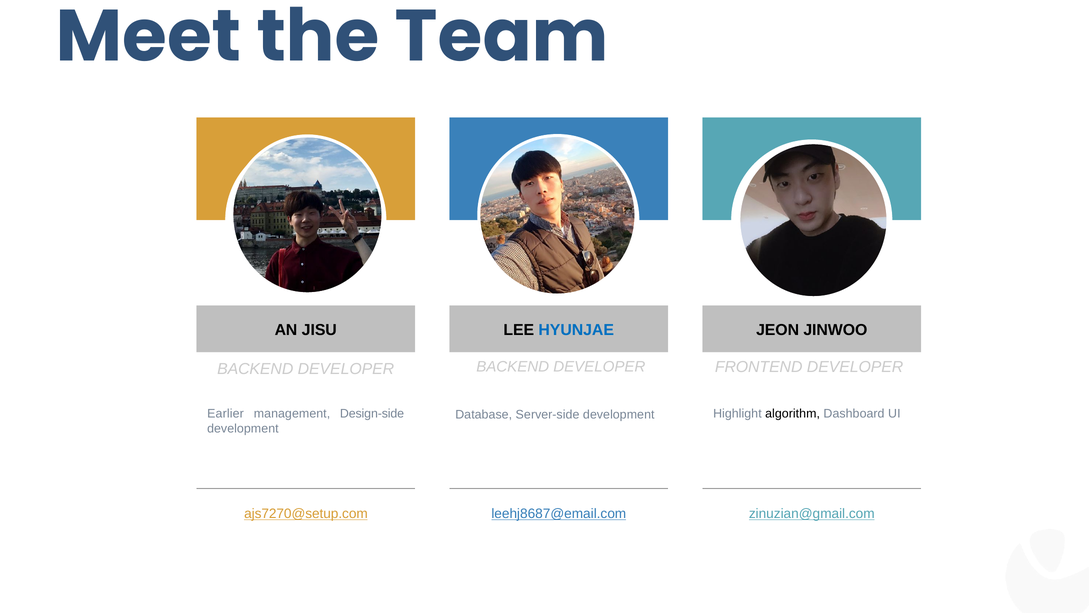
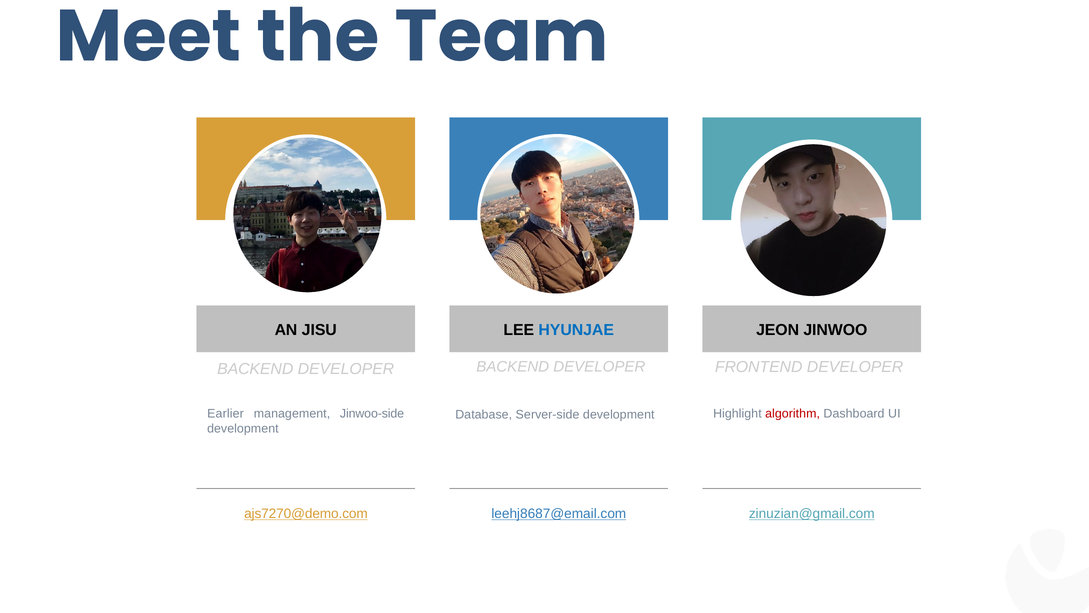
Design-side: Design-side -> Jinwoo-side (372, 413)
algorithm colour: black -> red (793, 413)
ajs7270@setup.com: ajs7270@setup.com -> ajs7270@demo.com (306, 513)
